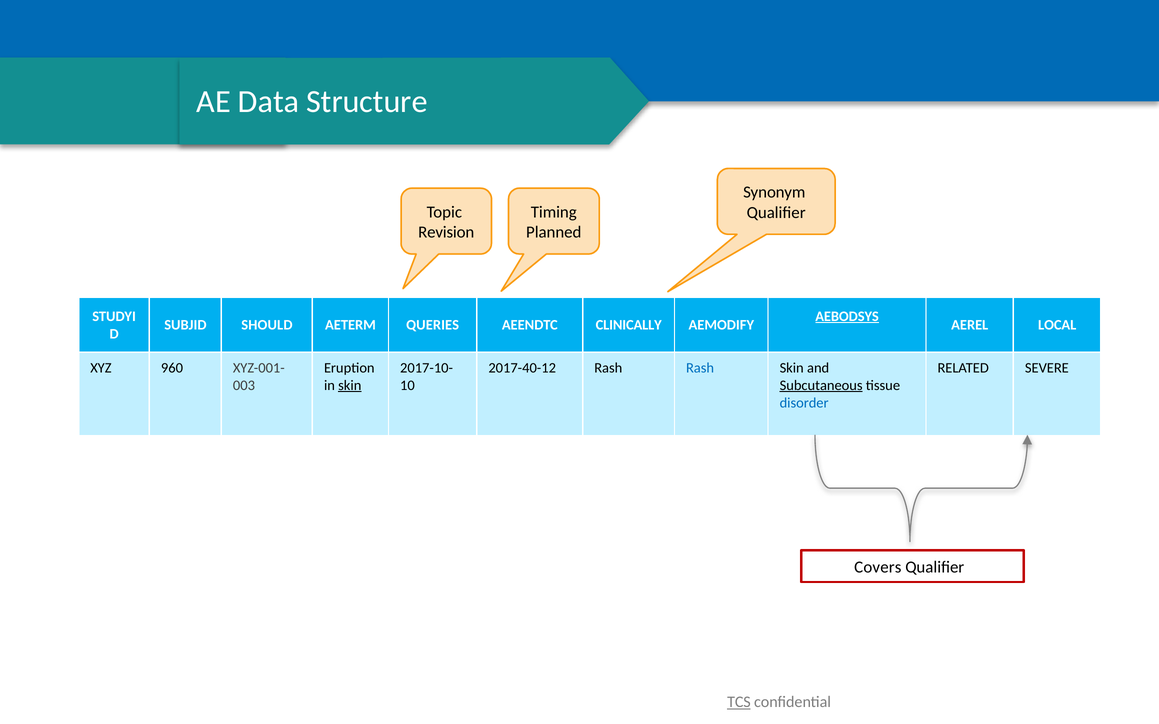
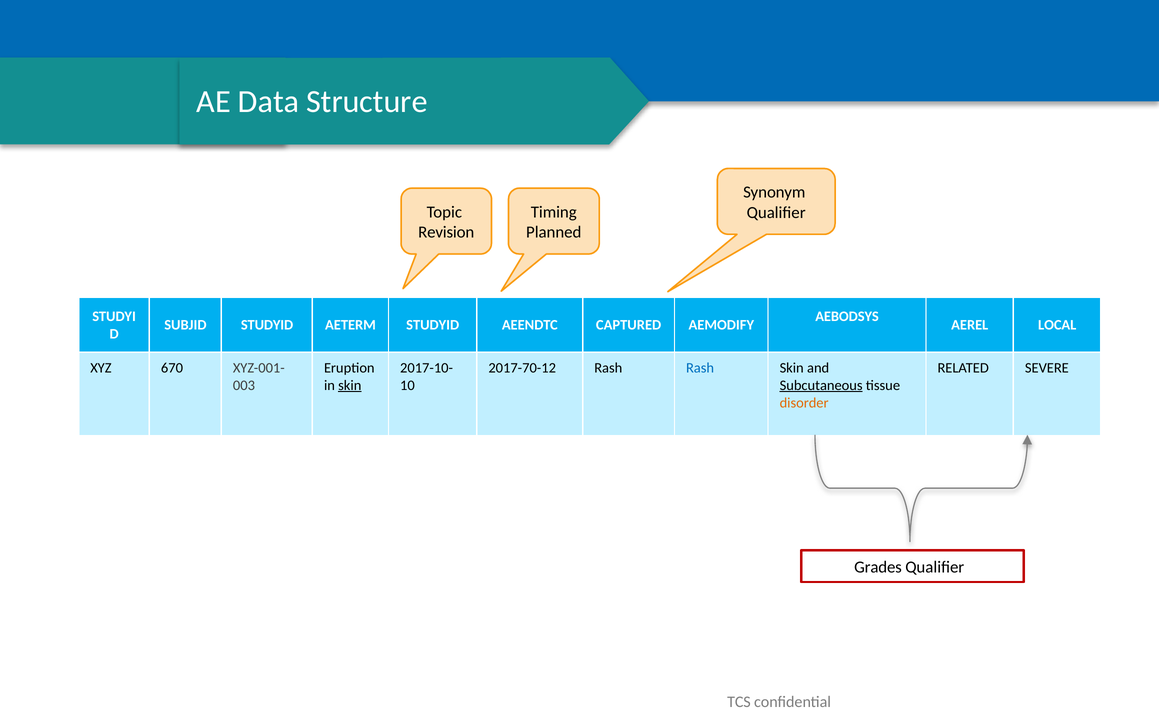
AEBODSYS underline: present -> none (847, 316)
SUBJID SHOULD: SHOULD -> STUDYID (267, 325)
AETERM QUERIES: QUERIES -> STUDYID (433, 325)
CLINICALLY: CLINICALLY -> CAPTURED (629, 325)
960: 960 -> 670 (172, 368)
2017-40-12: 2017-40-12 -> 2017-70-12 (522, 368)
disorder colour: blue -> orange (804, 403)
Covers: Covers -> Grades (878, 568)
TCS underline: present -> none (739, 702)
